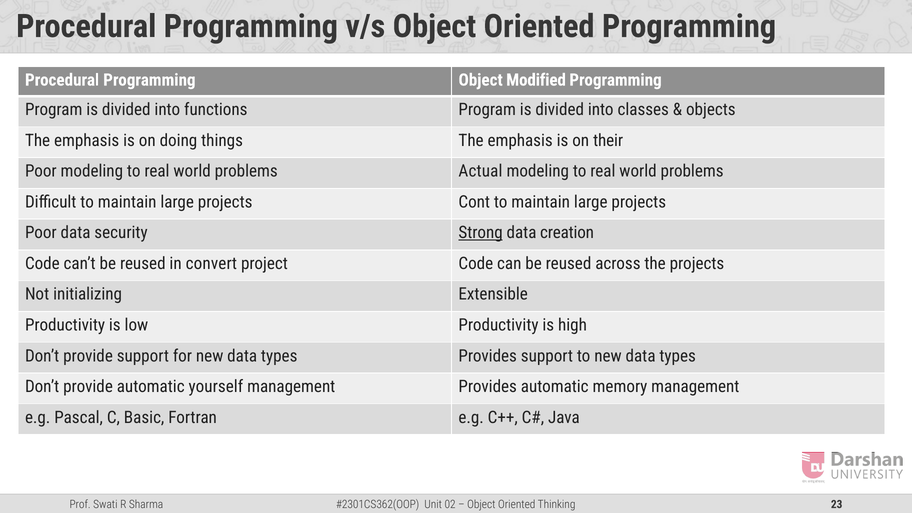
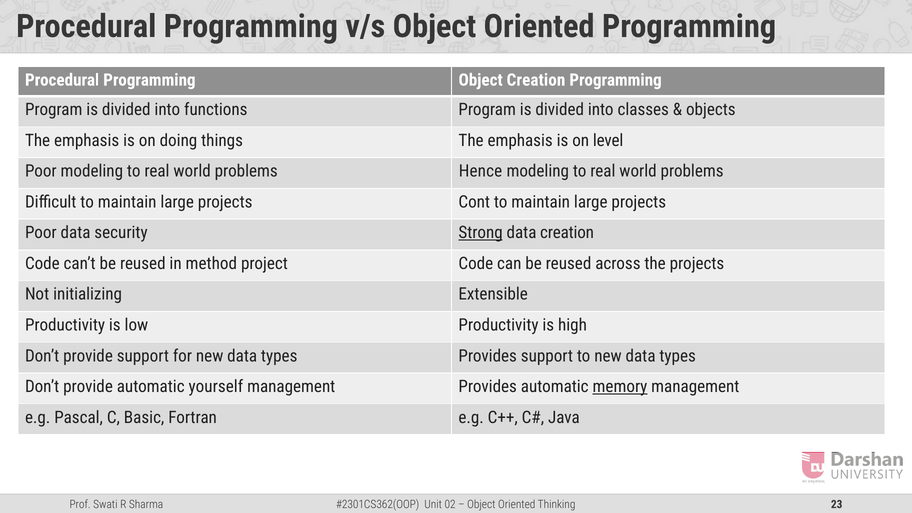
Object Modified: Modified -> Creation (536, 80)
their: their -> level (608, 140)
Actual: Actual -> Hence (480, 171)
convert: convert -> method (211, 264)
memory underline: none -> present (620, 387)
